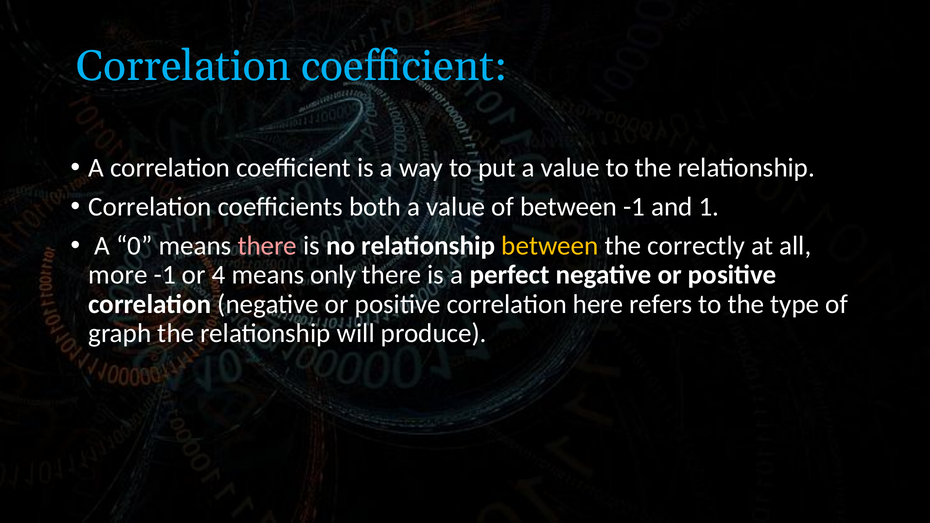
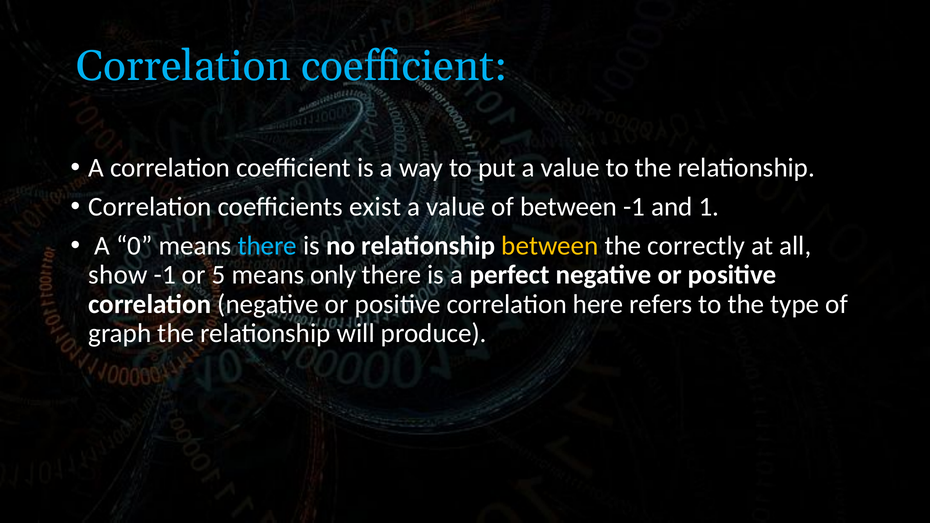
both: both -> exist (375, 207)
there colour: pink -> light blue (267, 246)
more: more -> show (118, 275)
4: 4 -> 5 (219, 275)
